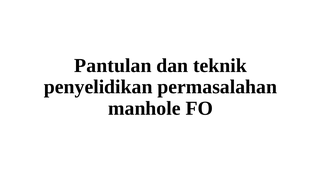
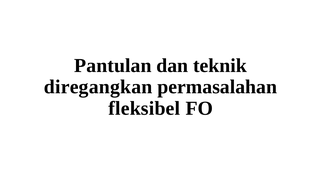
penyelidikan: penyelidikan -> diregangkan (98, 87)
manhole: manhole -> fleksibel (144, 108)
